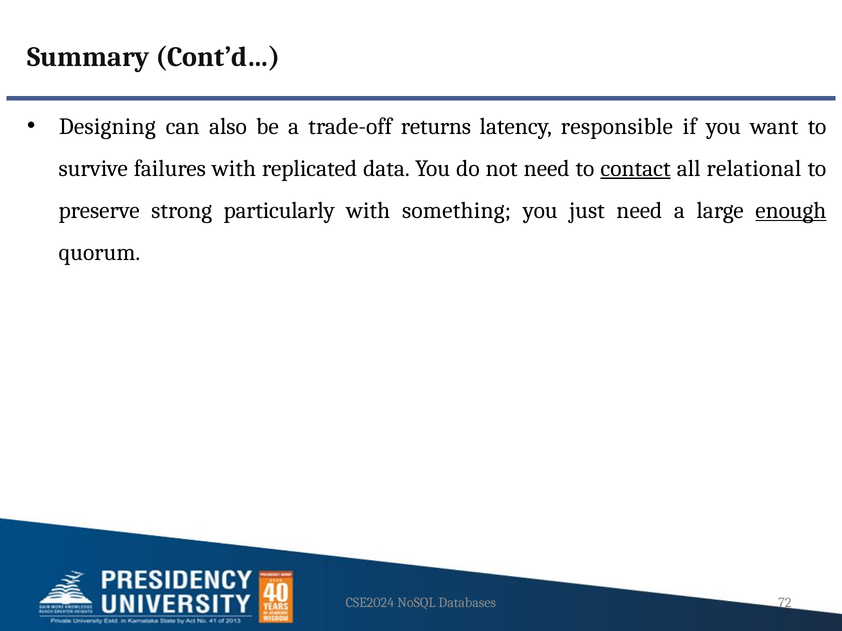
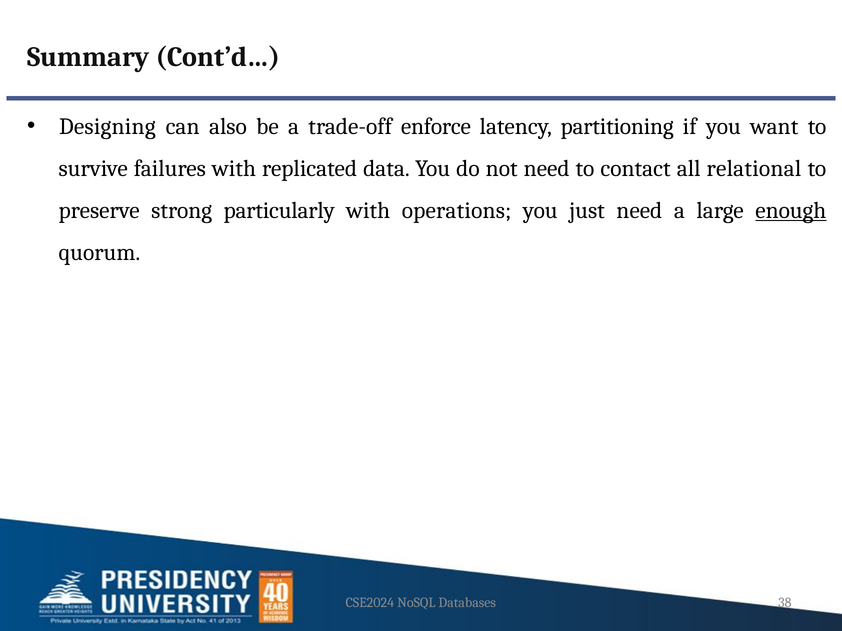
returns: returns -> enforce (436, 126)
responsible: responsible -> partitioning (617, 126)
contact underline: present -> none (636, 169)
something: something -> operations (457, 211)
72: 72 -> 38 (785, 603)
